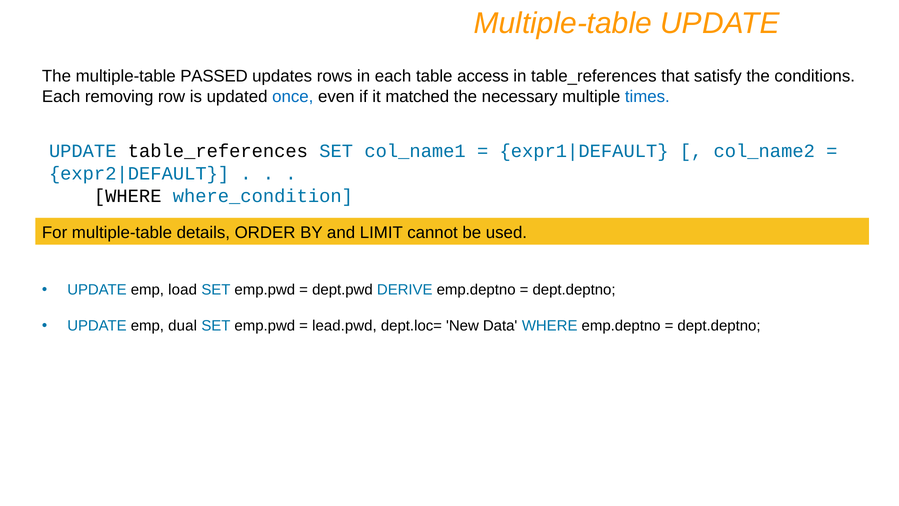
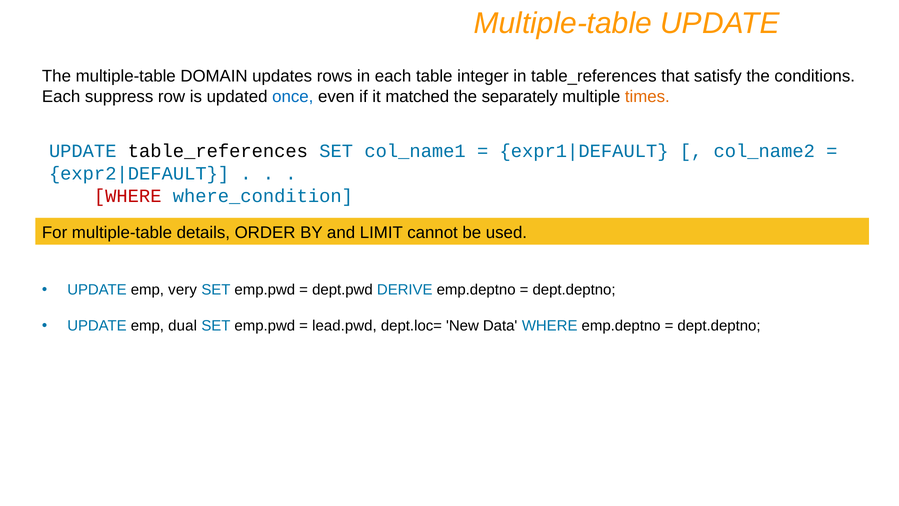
PASSED: PASSED -> DOMAIN (214, 76)
access: access -> integer (483, 76)
removing: removing -> suppress (119, 97)
necessary: necessary -> separately (520, 97)
times colour: blue -> orange (647, 97)
WHERE colour: black -> red (128, 196)
load: load -> very (183, 290)
